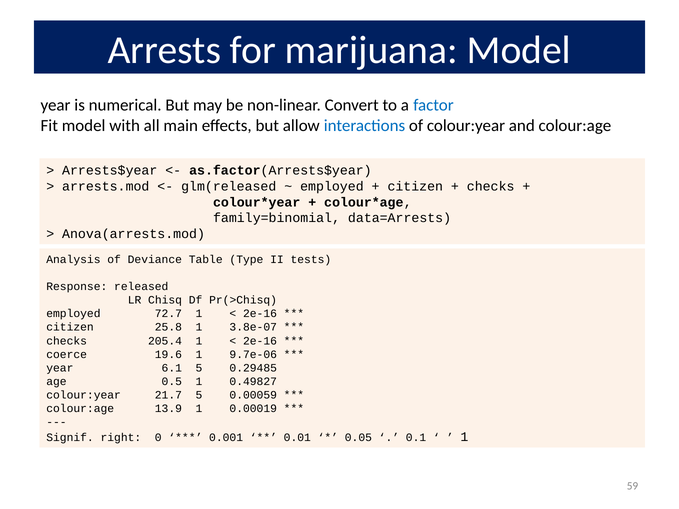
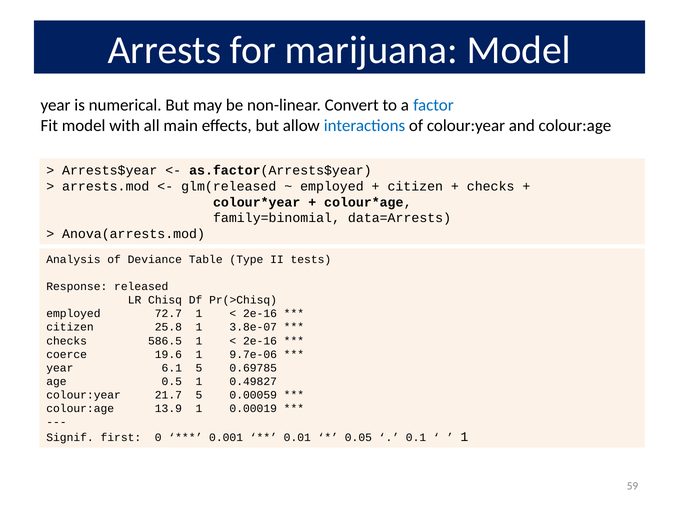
205.4: 205.4 -> 586.5 (165, 341)
0.29485: 0.29485 -> 0.69785 (253, 368)
right: right -> first (121, 438)
